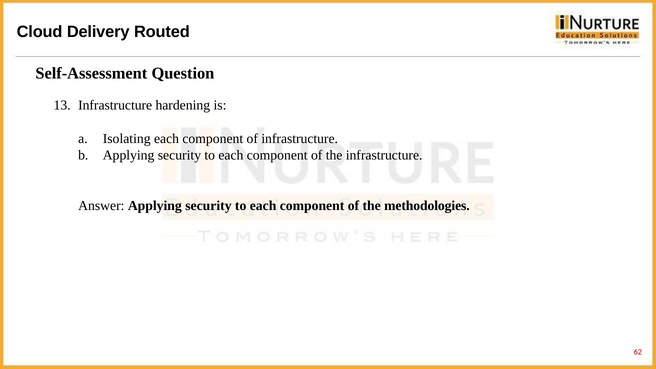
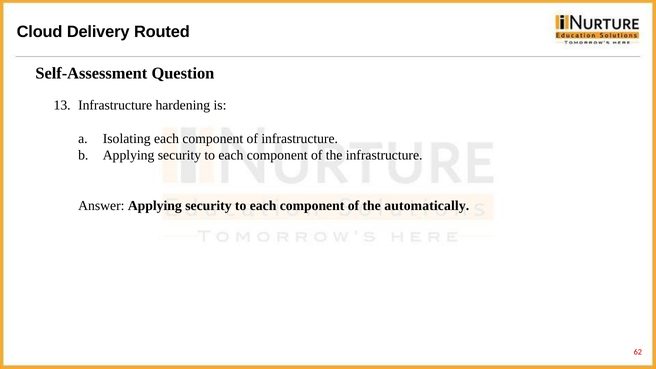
methodologies: methodologies -> automatically (427, 206)
